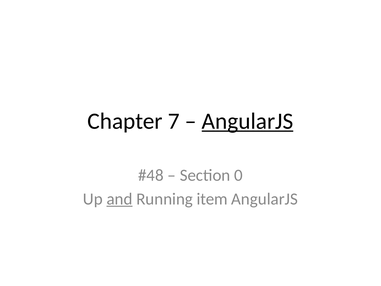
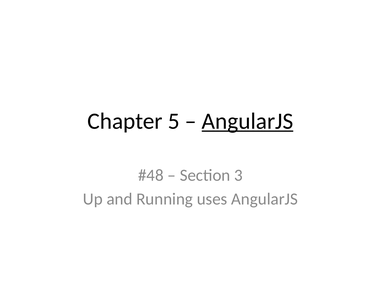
7: 7 -> 5 (174, 121)
0: 0 -> 3 (238, 175)
and underline: present -> none (119, 199)
item: item -> uses (212, 199)
